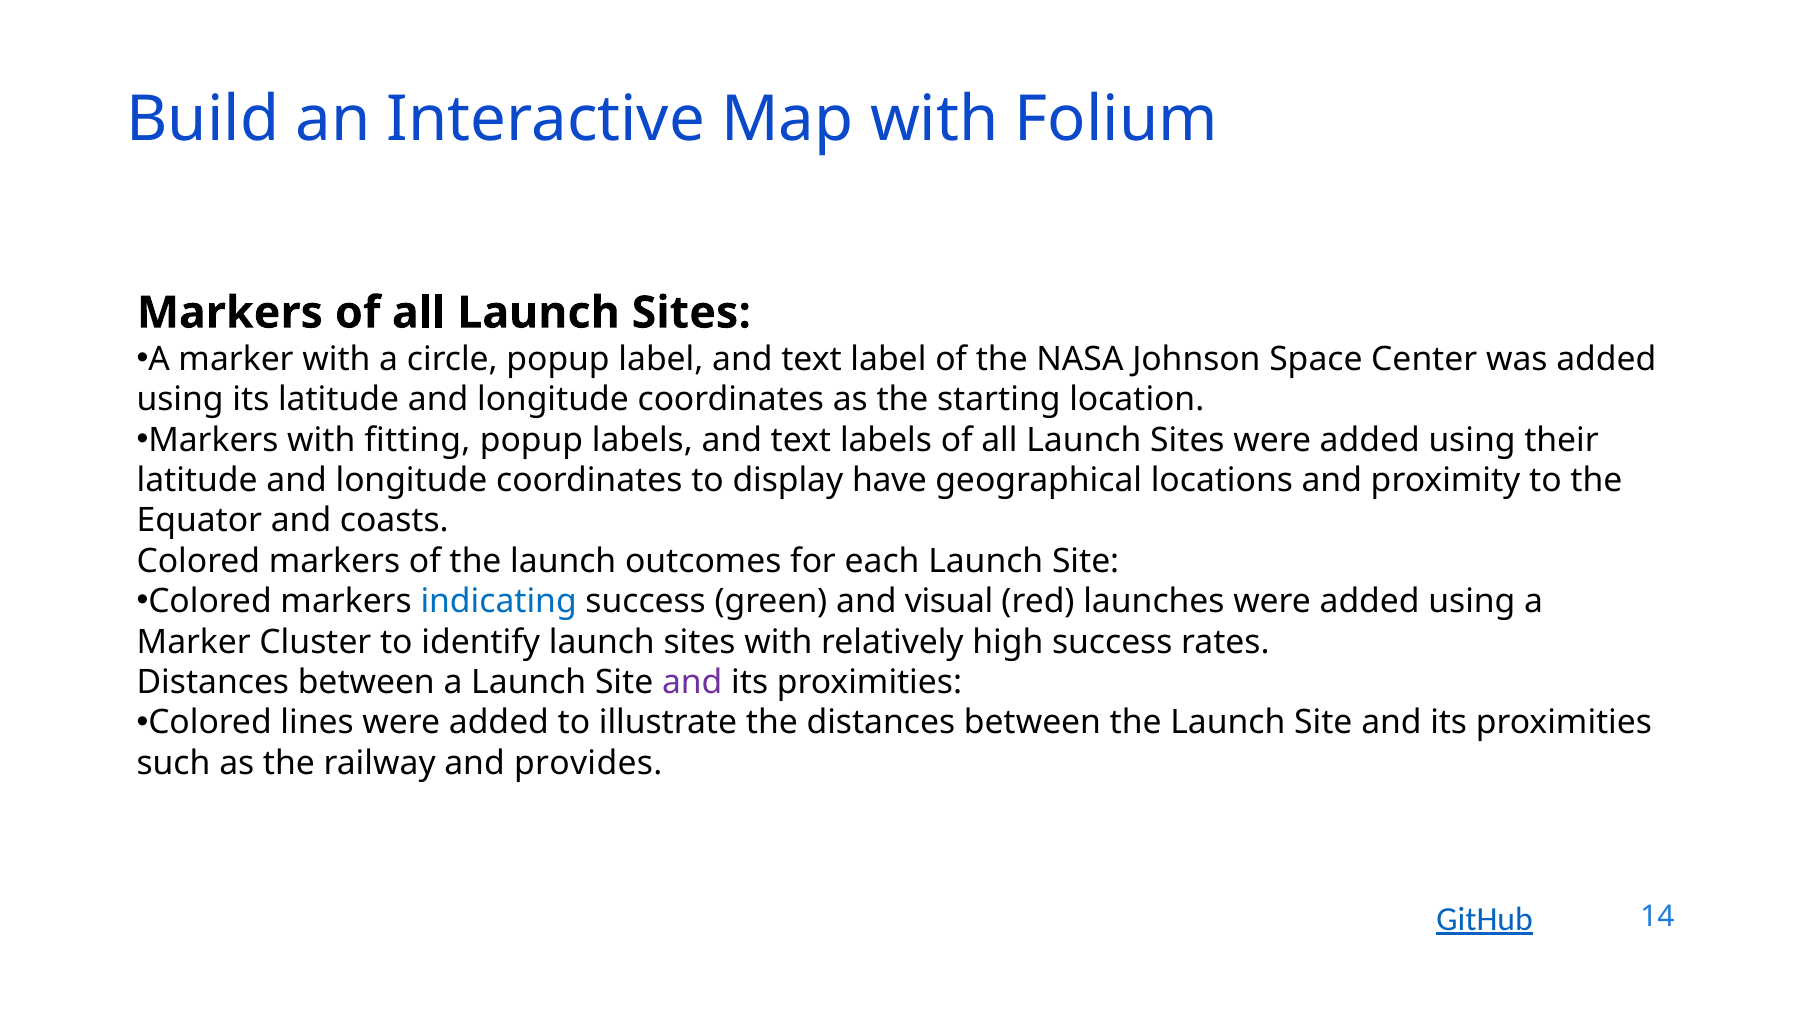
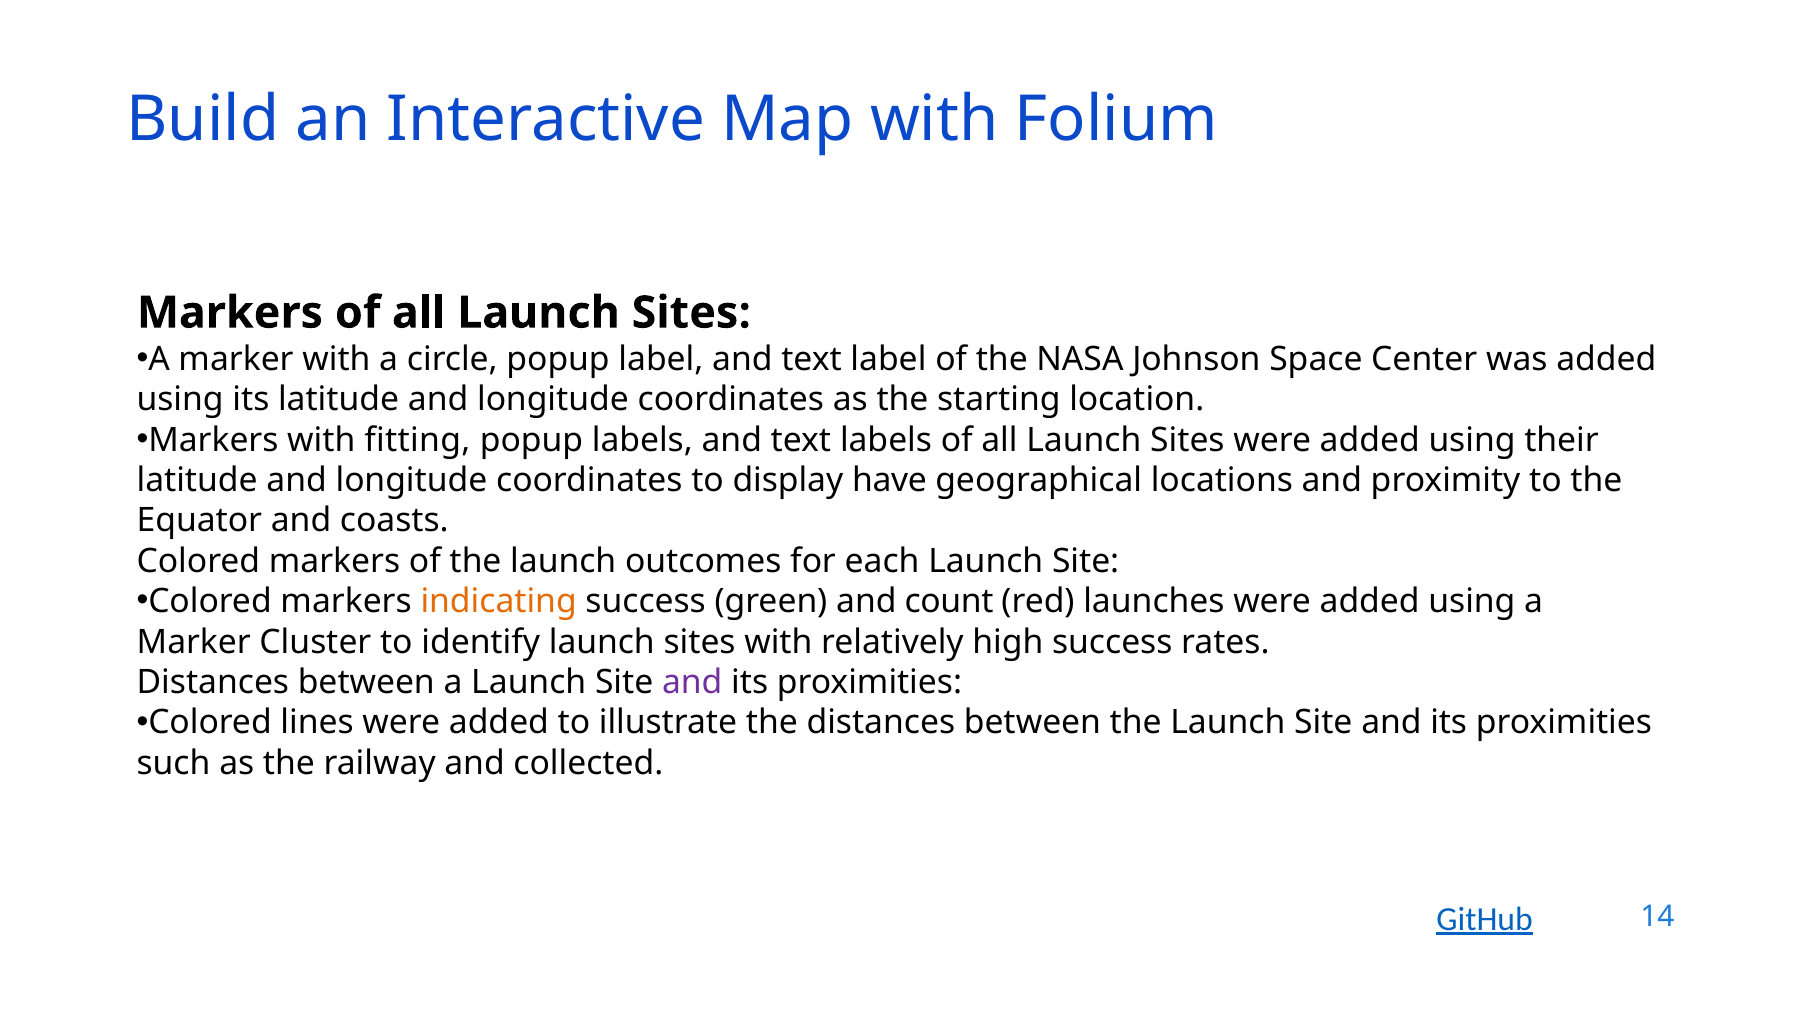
indicating colour: blue -> orange (499, 602)
visual: visual -> count (949, 602)
provides: provides -> collected (588, 763)
